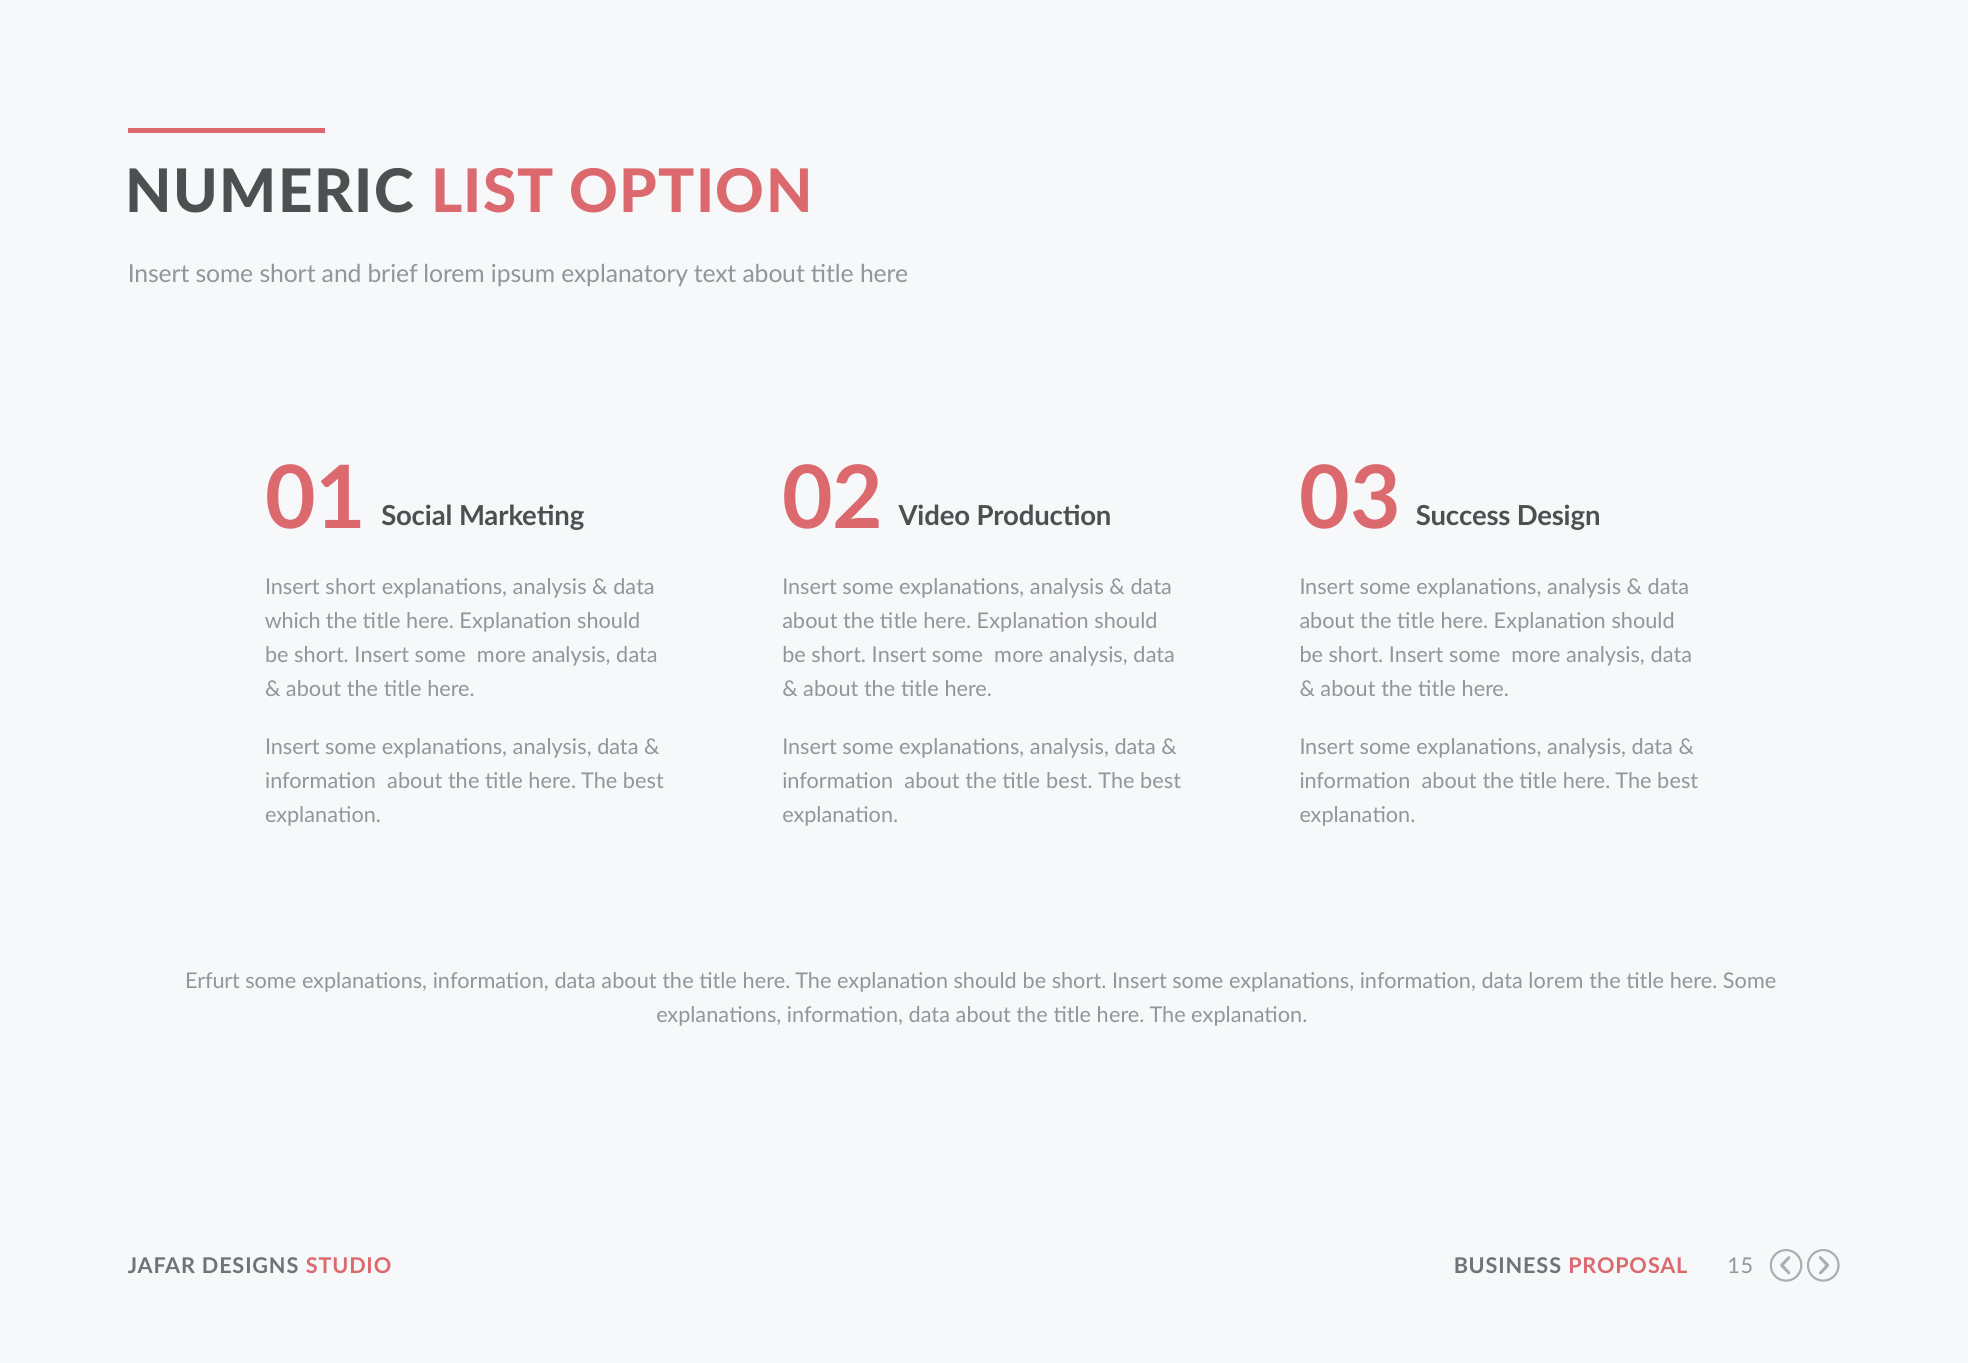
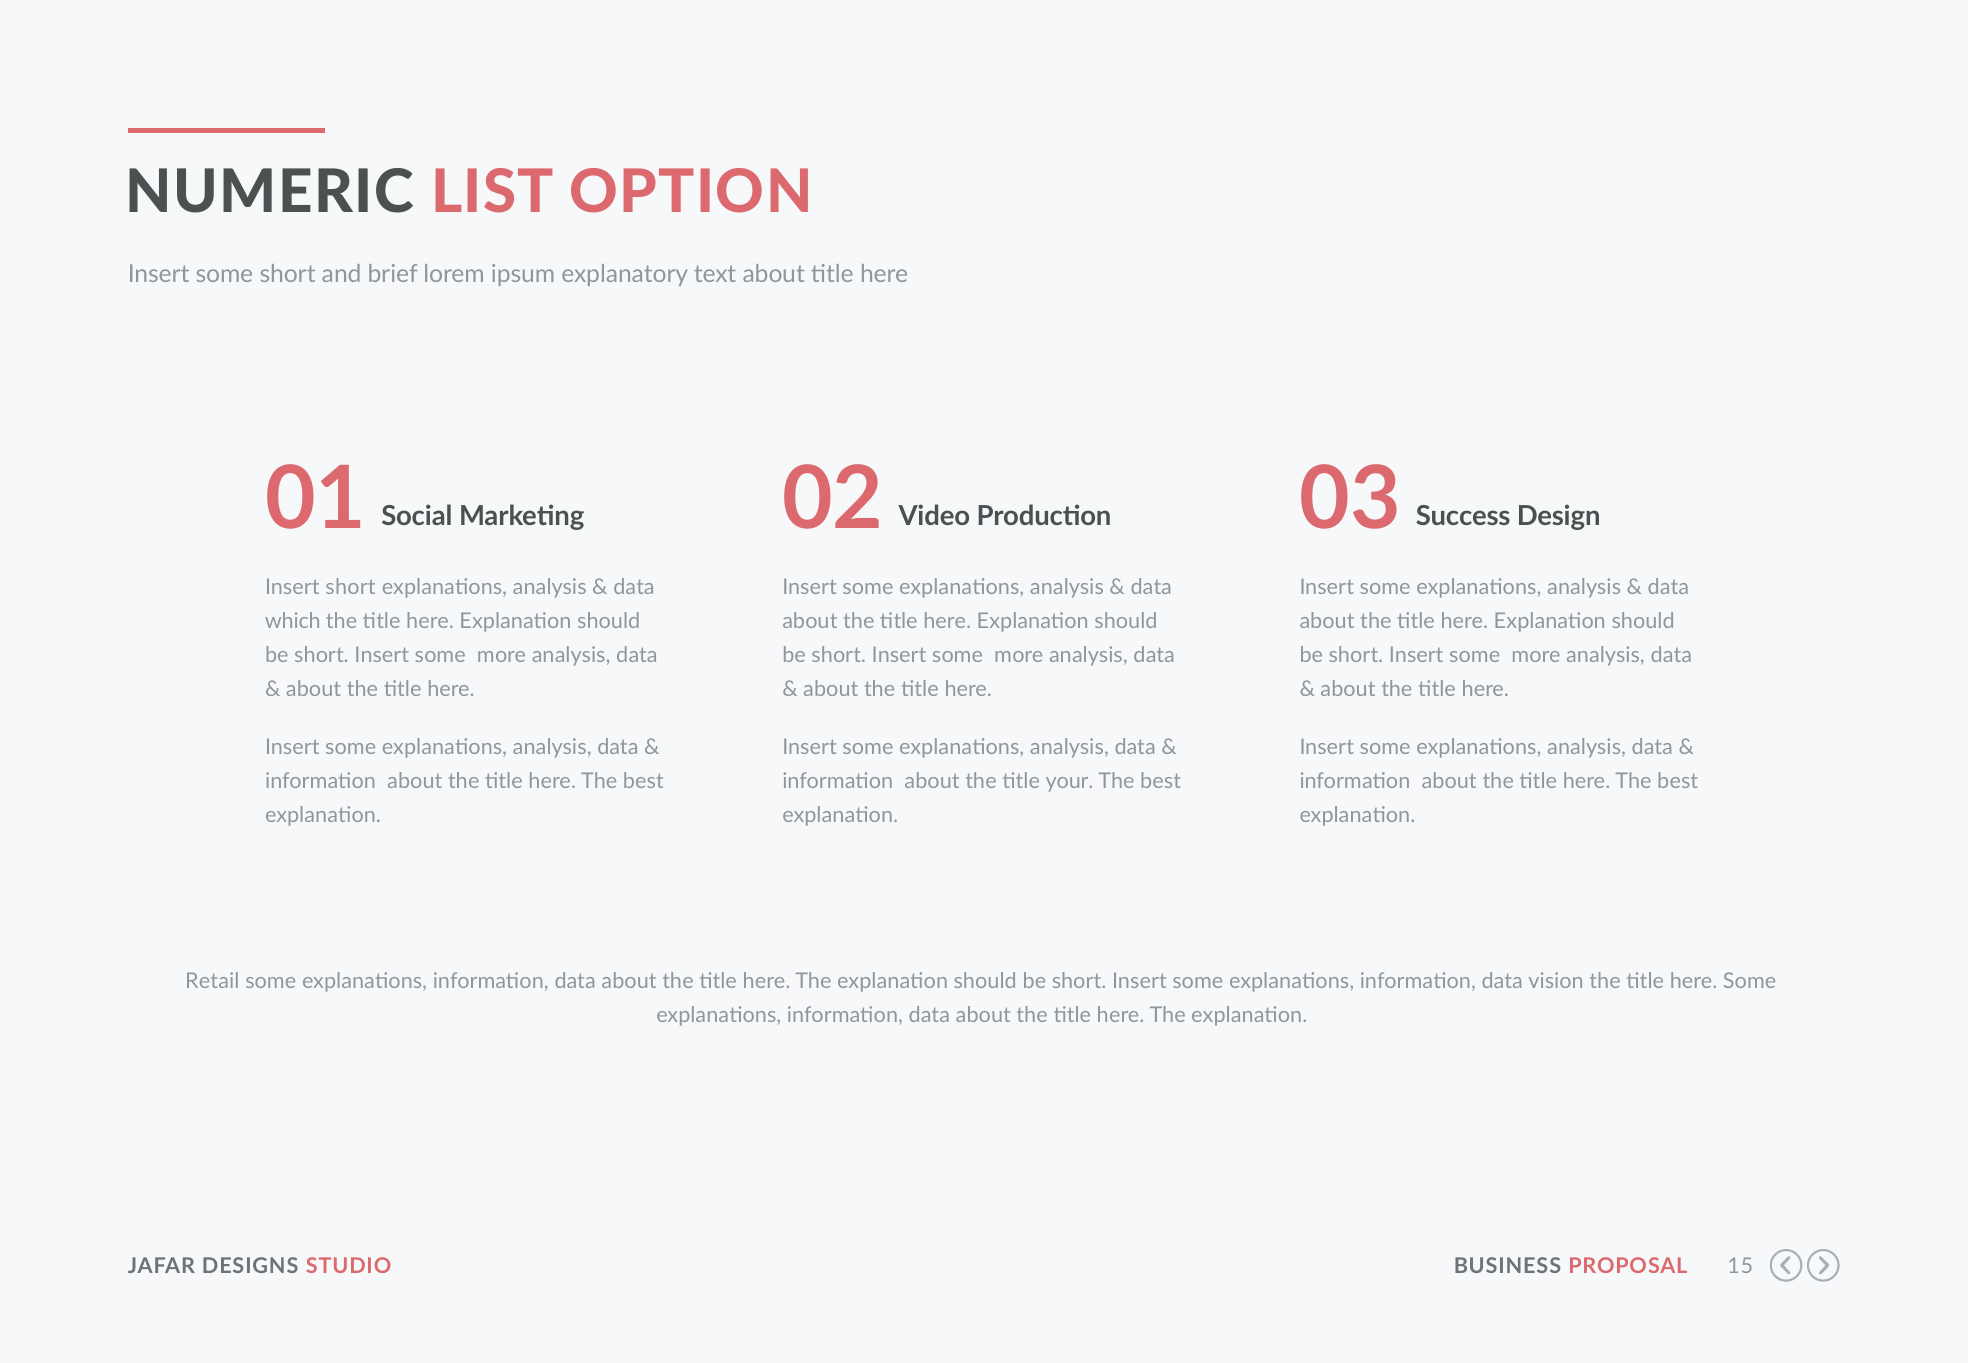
title best: best -> your (1070, 781)
Erfurt: Erfurt -> Retail (212, 981)
data lorem: lorem -> vision (1556, 981)
